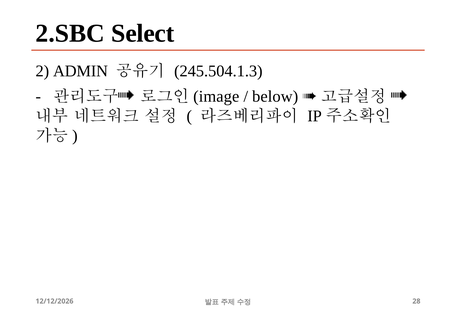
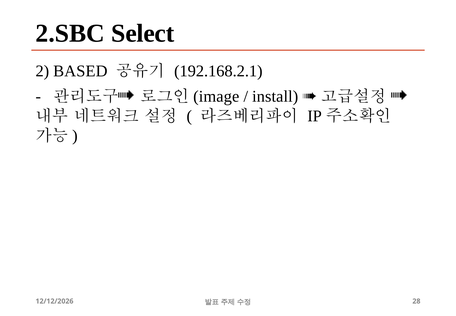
ADMIN: ADMIN -> BASED (80, 71)
245.504.1.3: 245.504.1.3 -> 192.168.2.1 (218, 71)
below: below -> install (275, 96)
